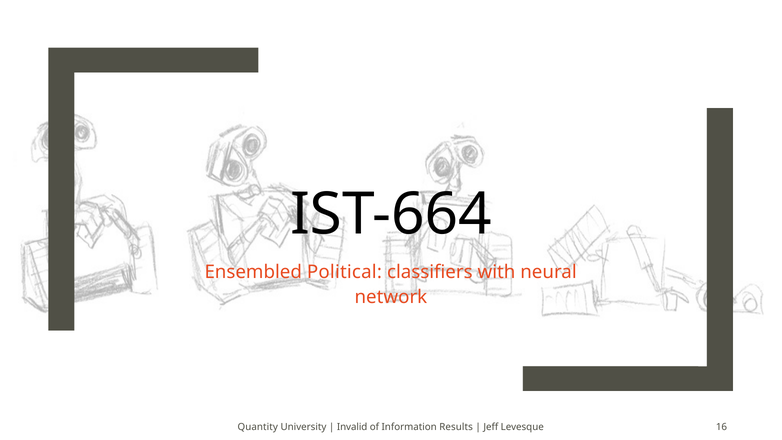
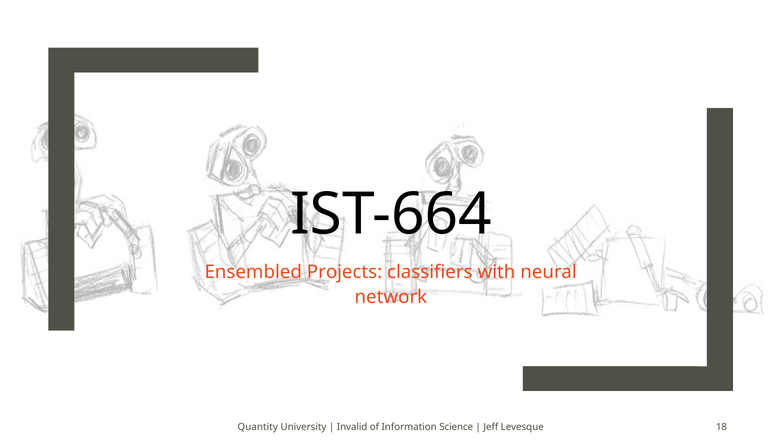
Political: Political -> Projects (345, 272)
Results: Results -> Science (456, 427)
16: 16 -> 18 (721, 427)
